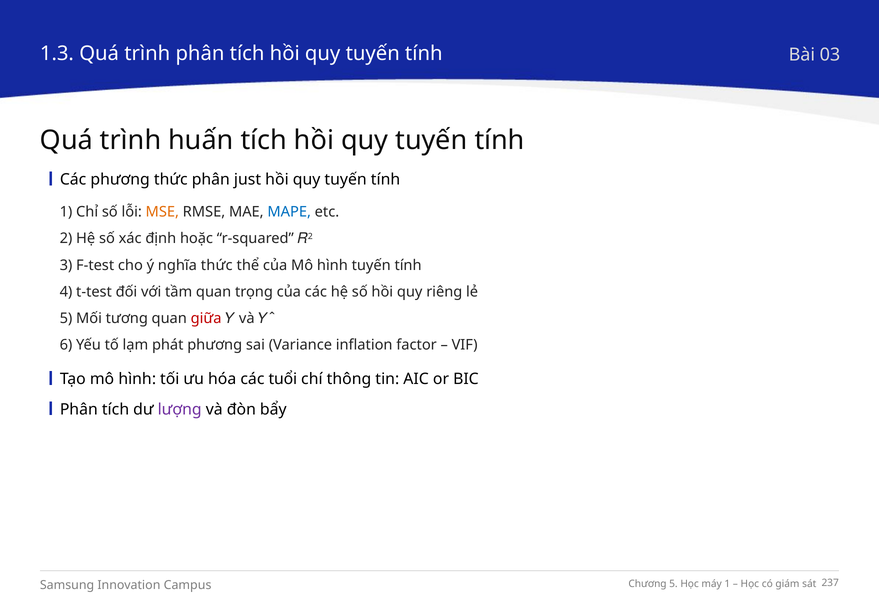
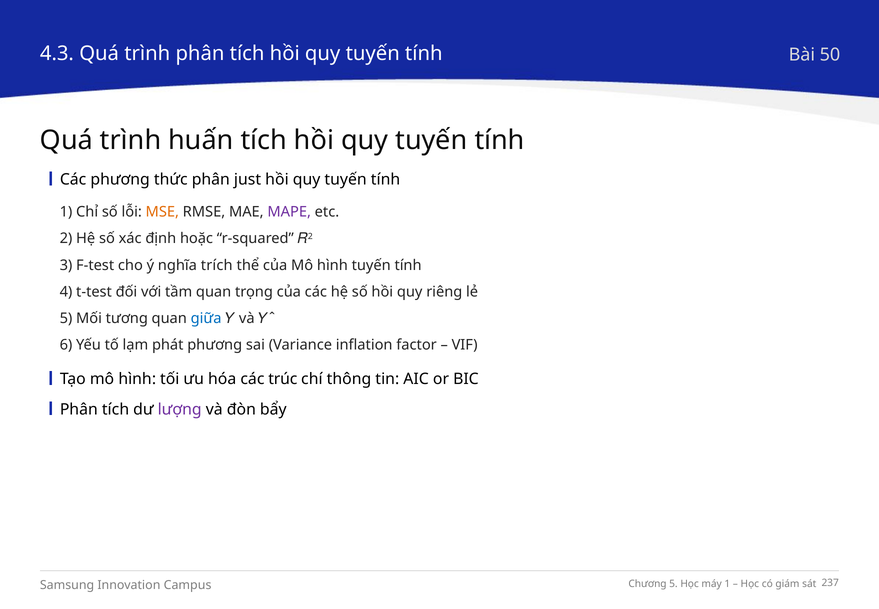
1.3: 1.3 -> 4.3 (57, 54)
03: 03 -> 50 (830, 55)
MAPE colour: blue -> purple (289, 212)
nghĩa thức: thức -> trích (217, 265)
giữa colour: red -> blue (206, 318)
tuổi: tuổi -> trúc (283, 379)
